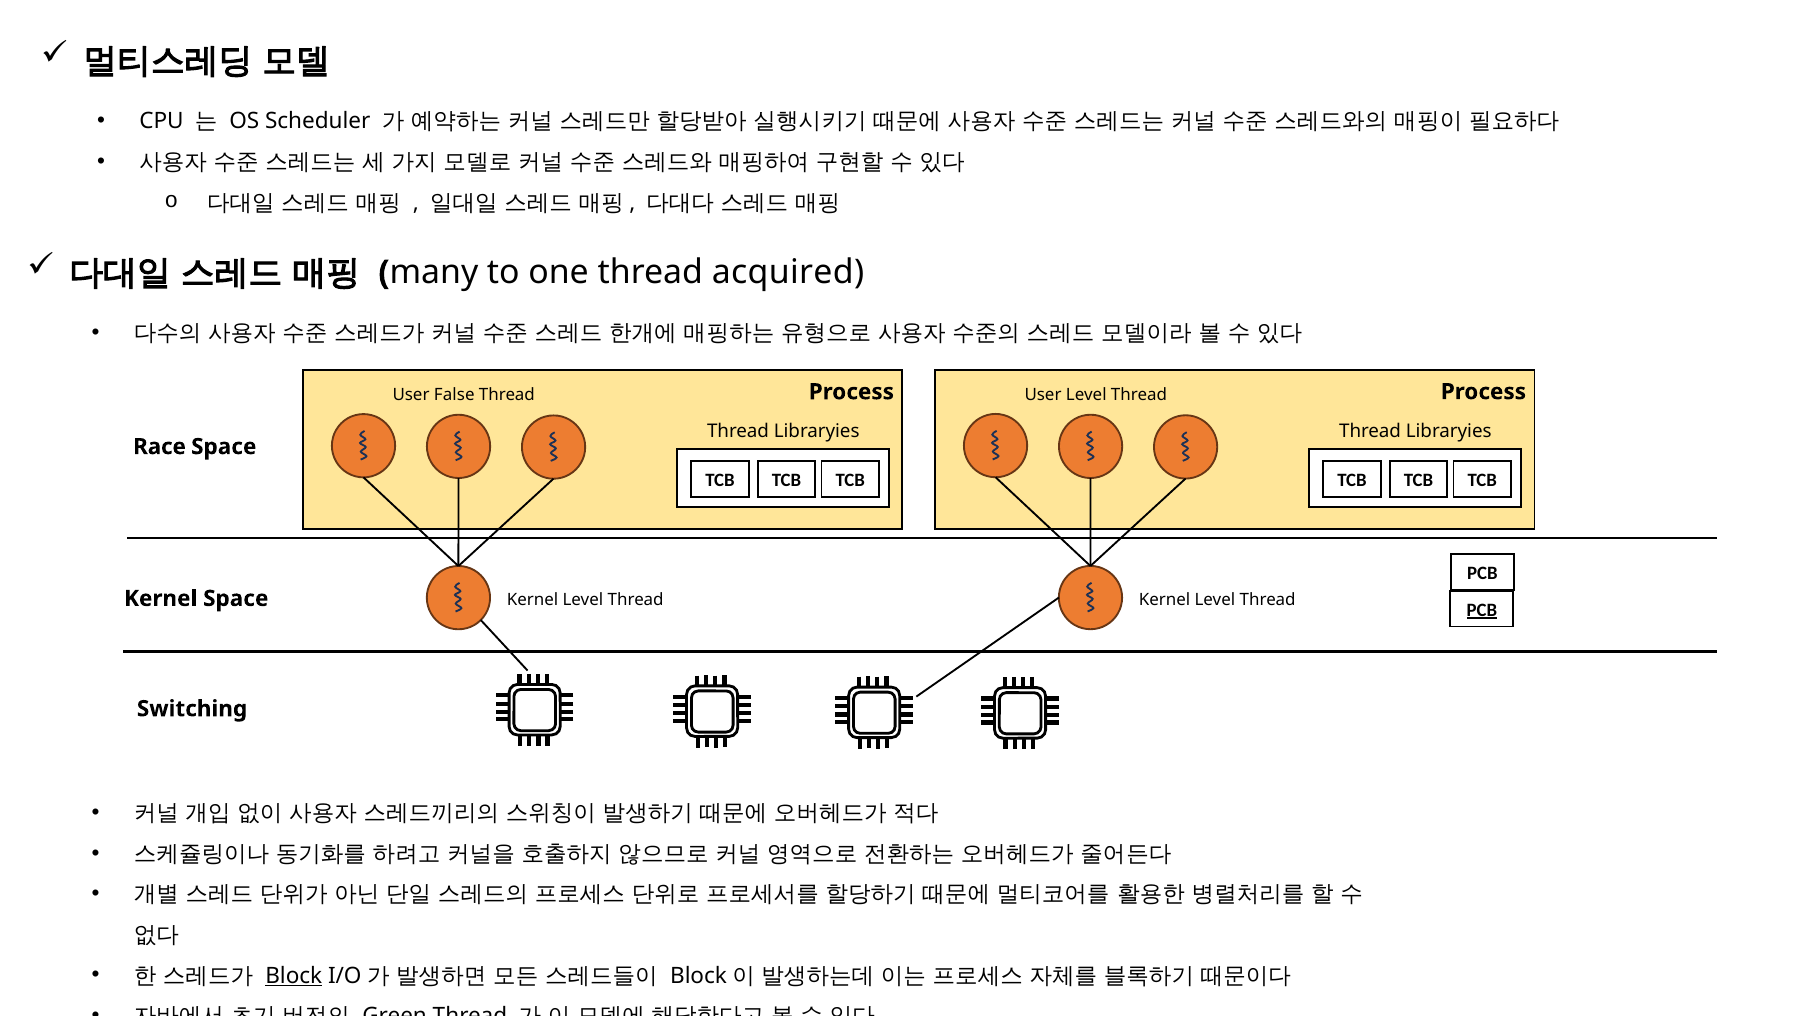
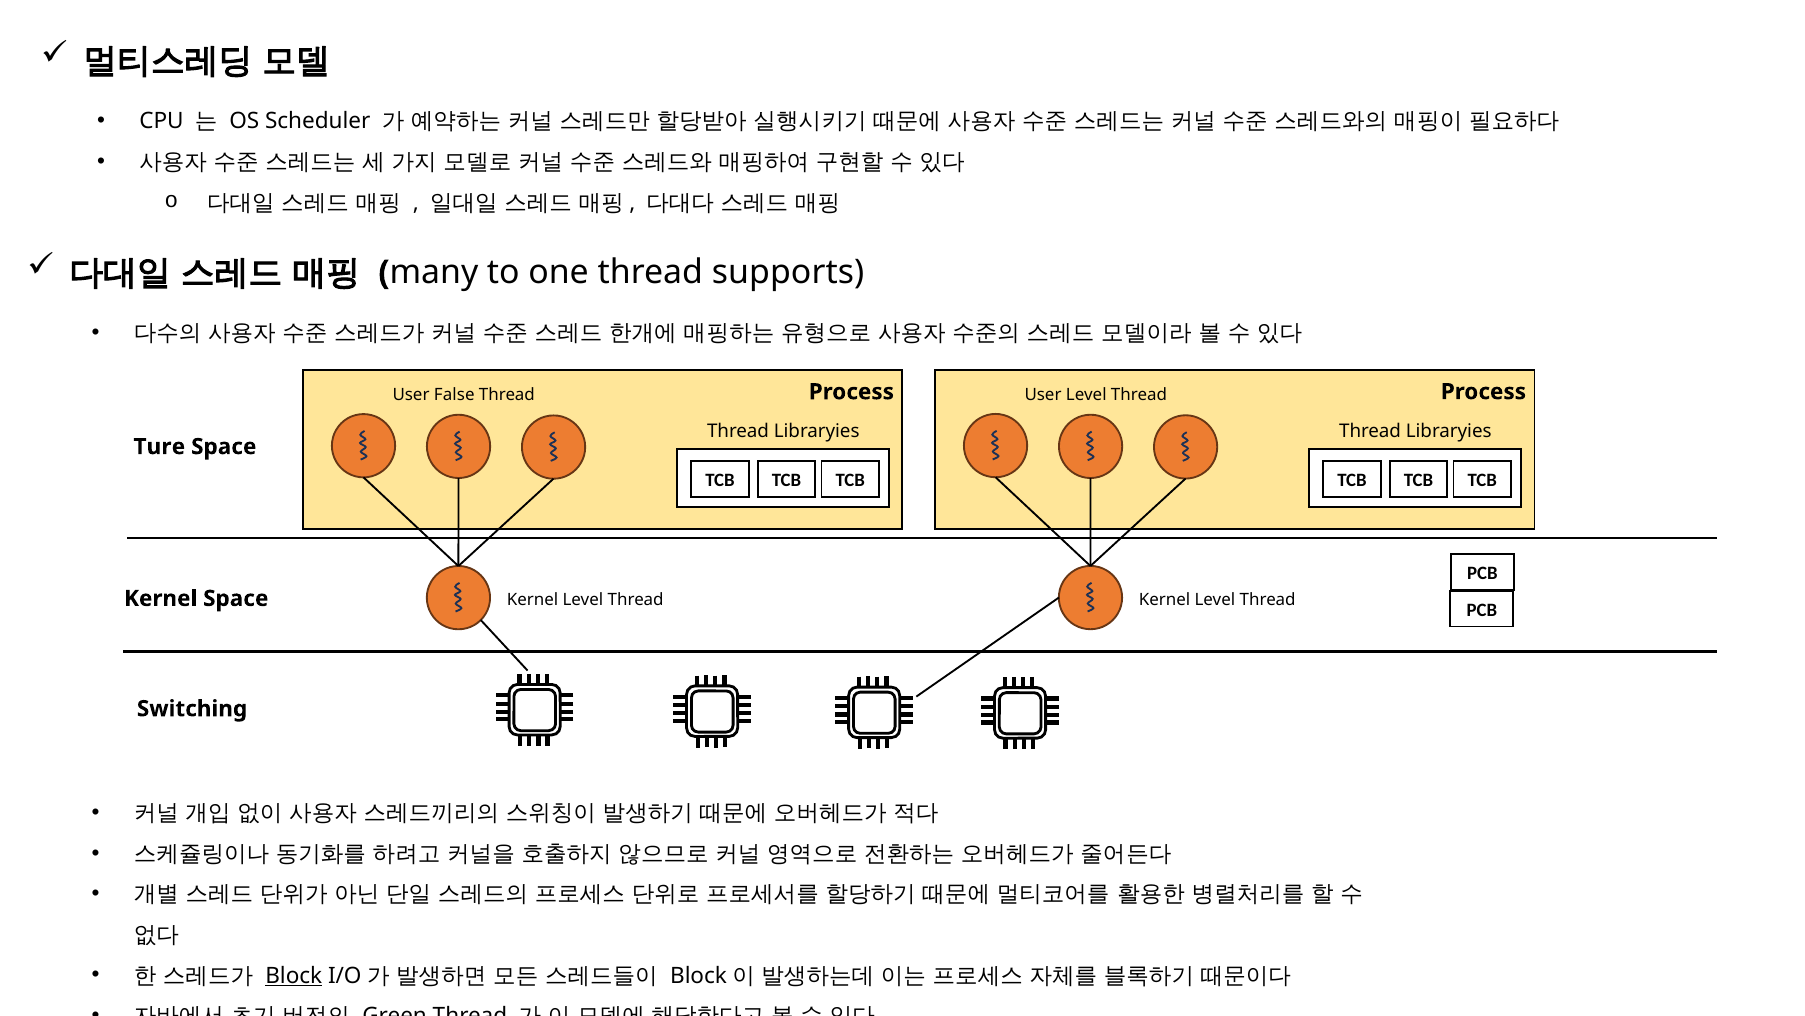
acquired: acquired -> supports (788, 272)
Race: Race -> Ture (159, 446)
PCB underline: present -> none (1482, 610)
